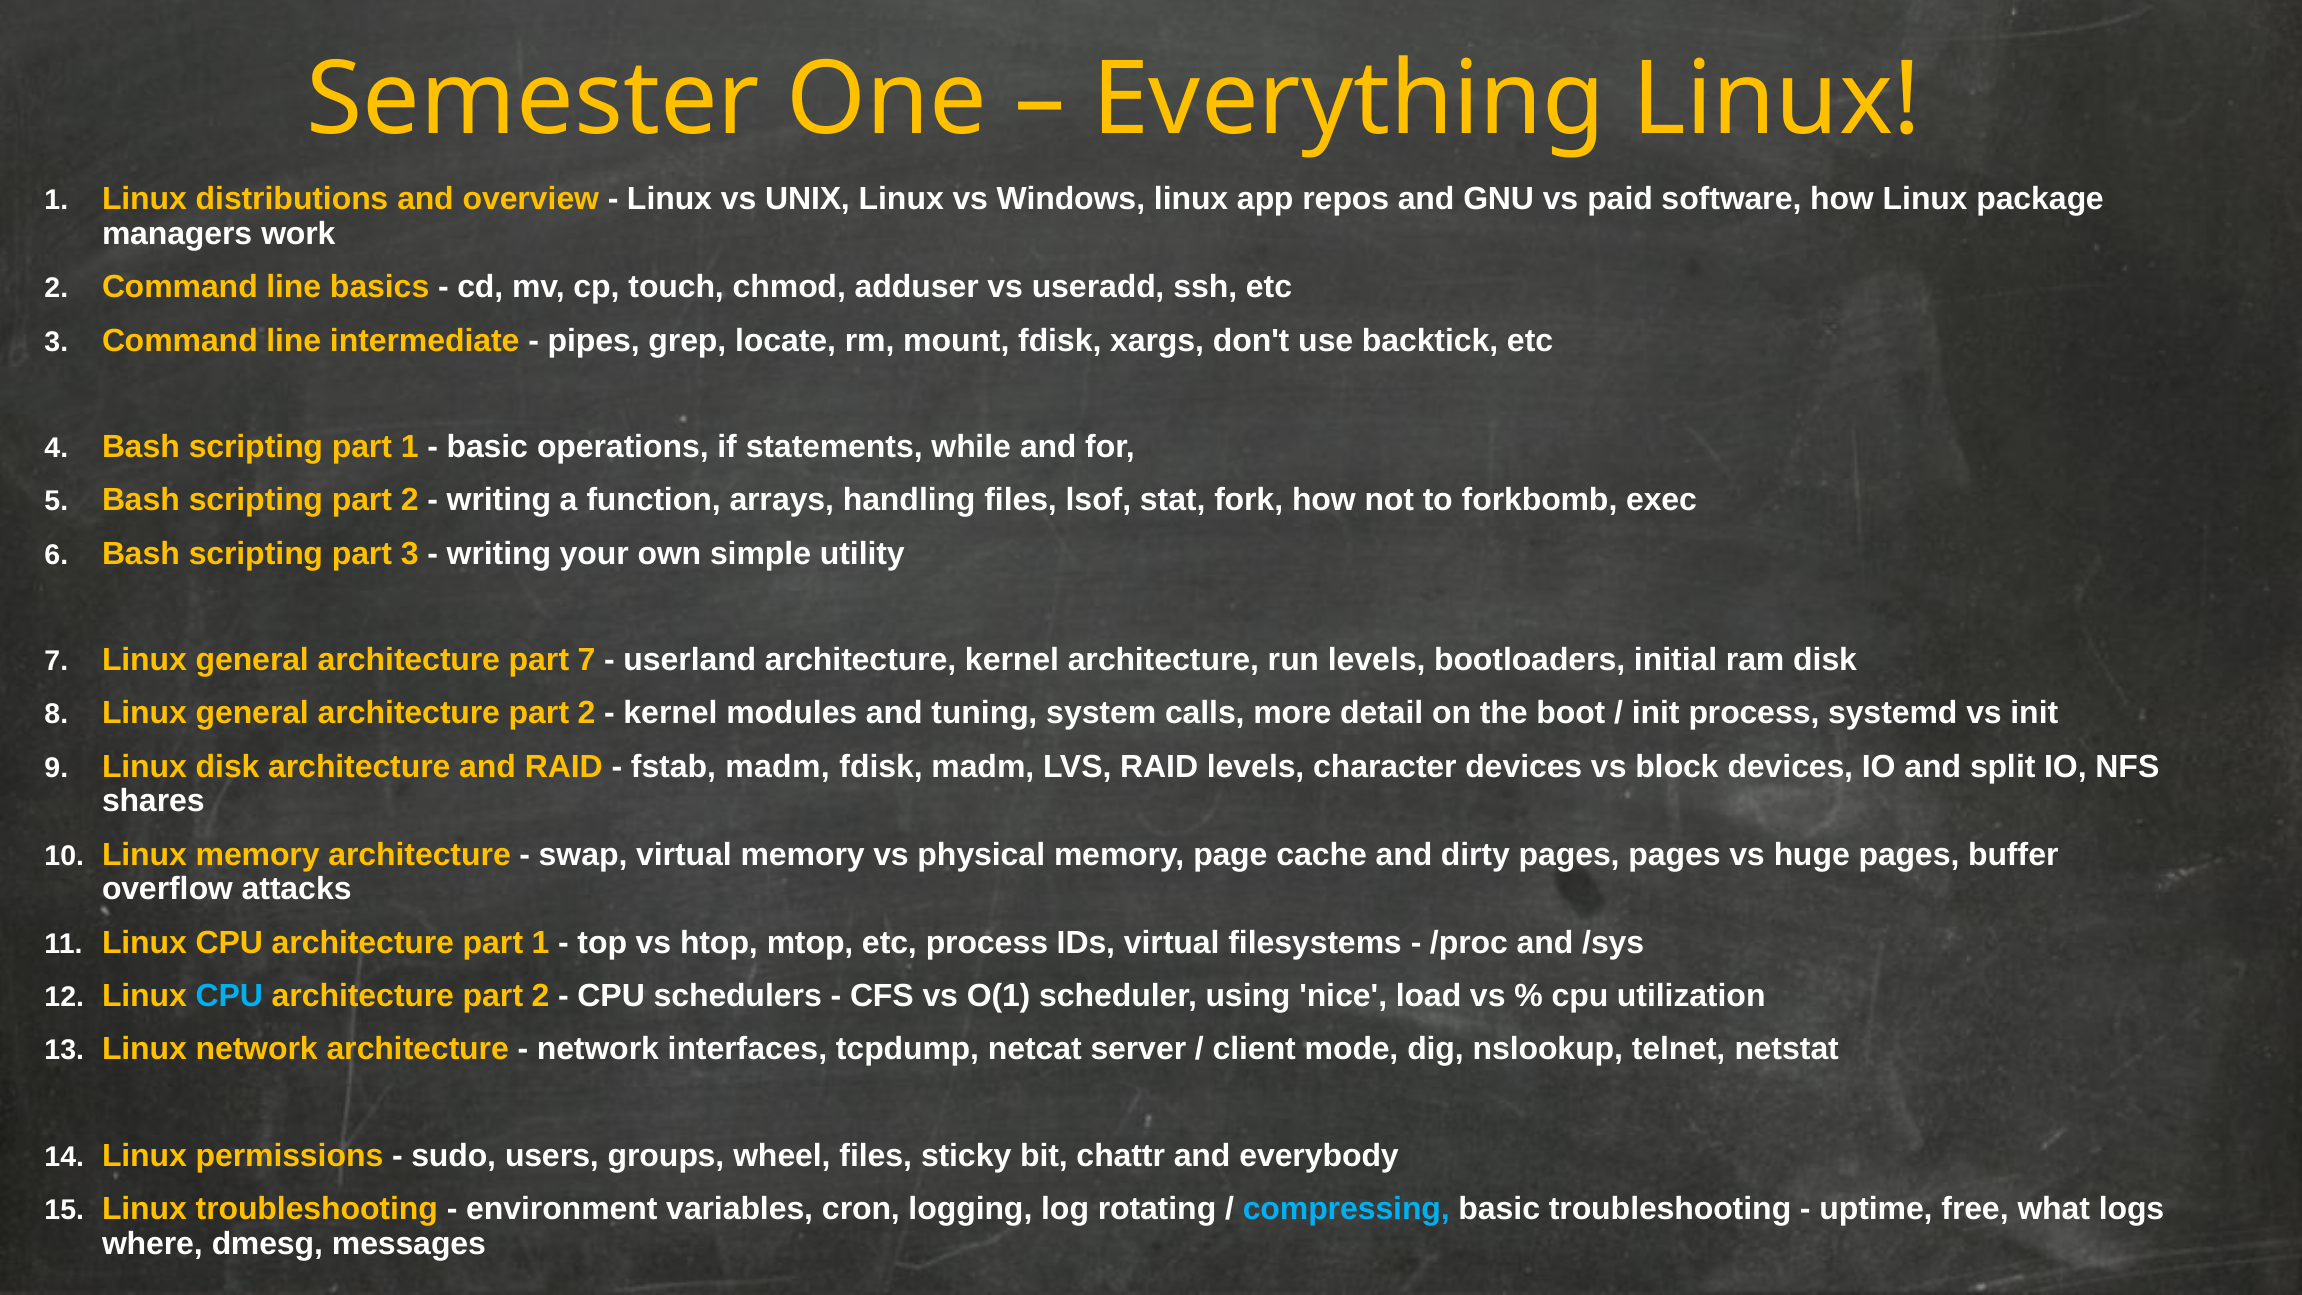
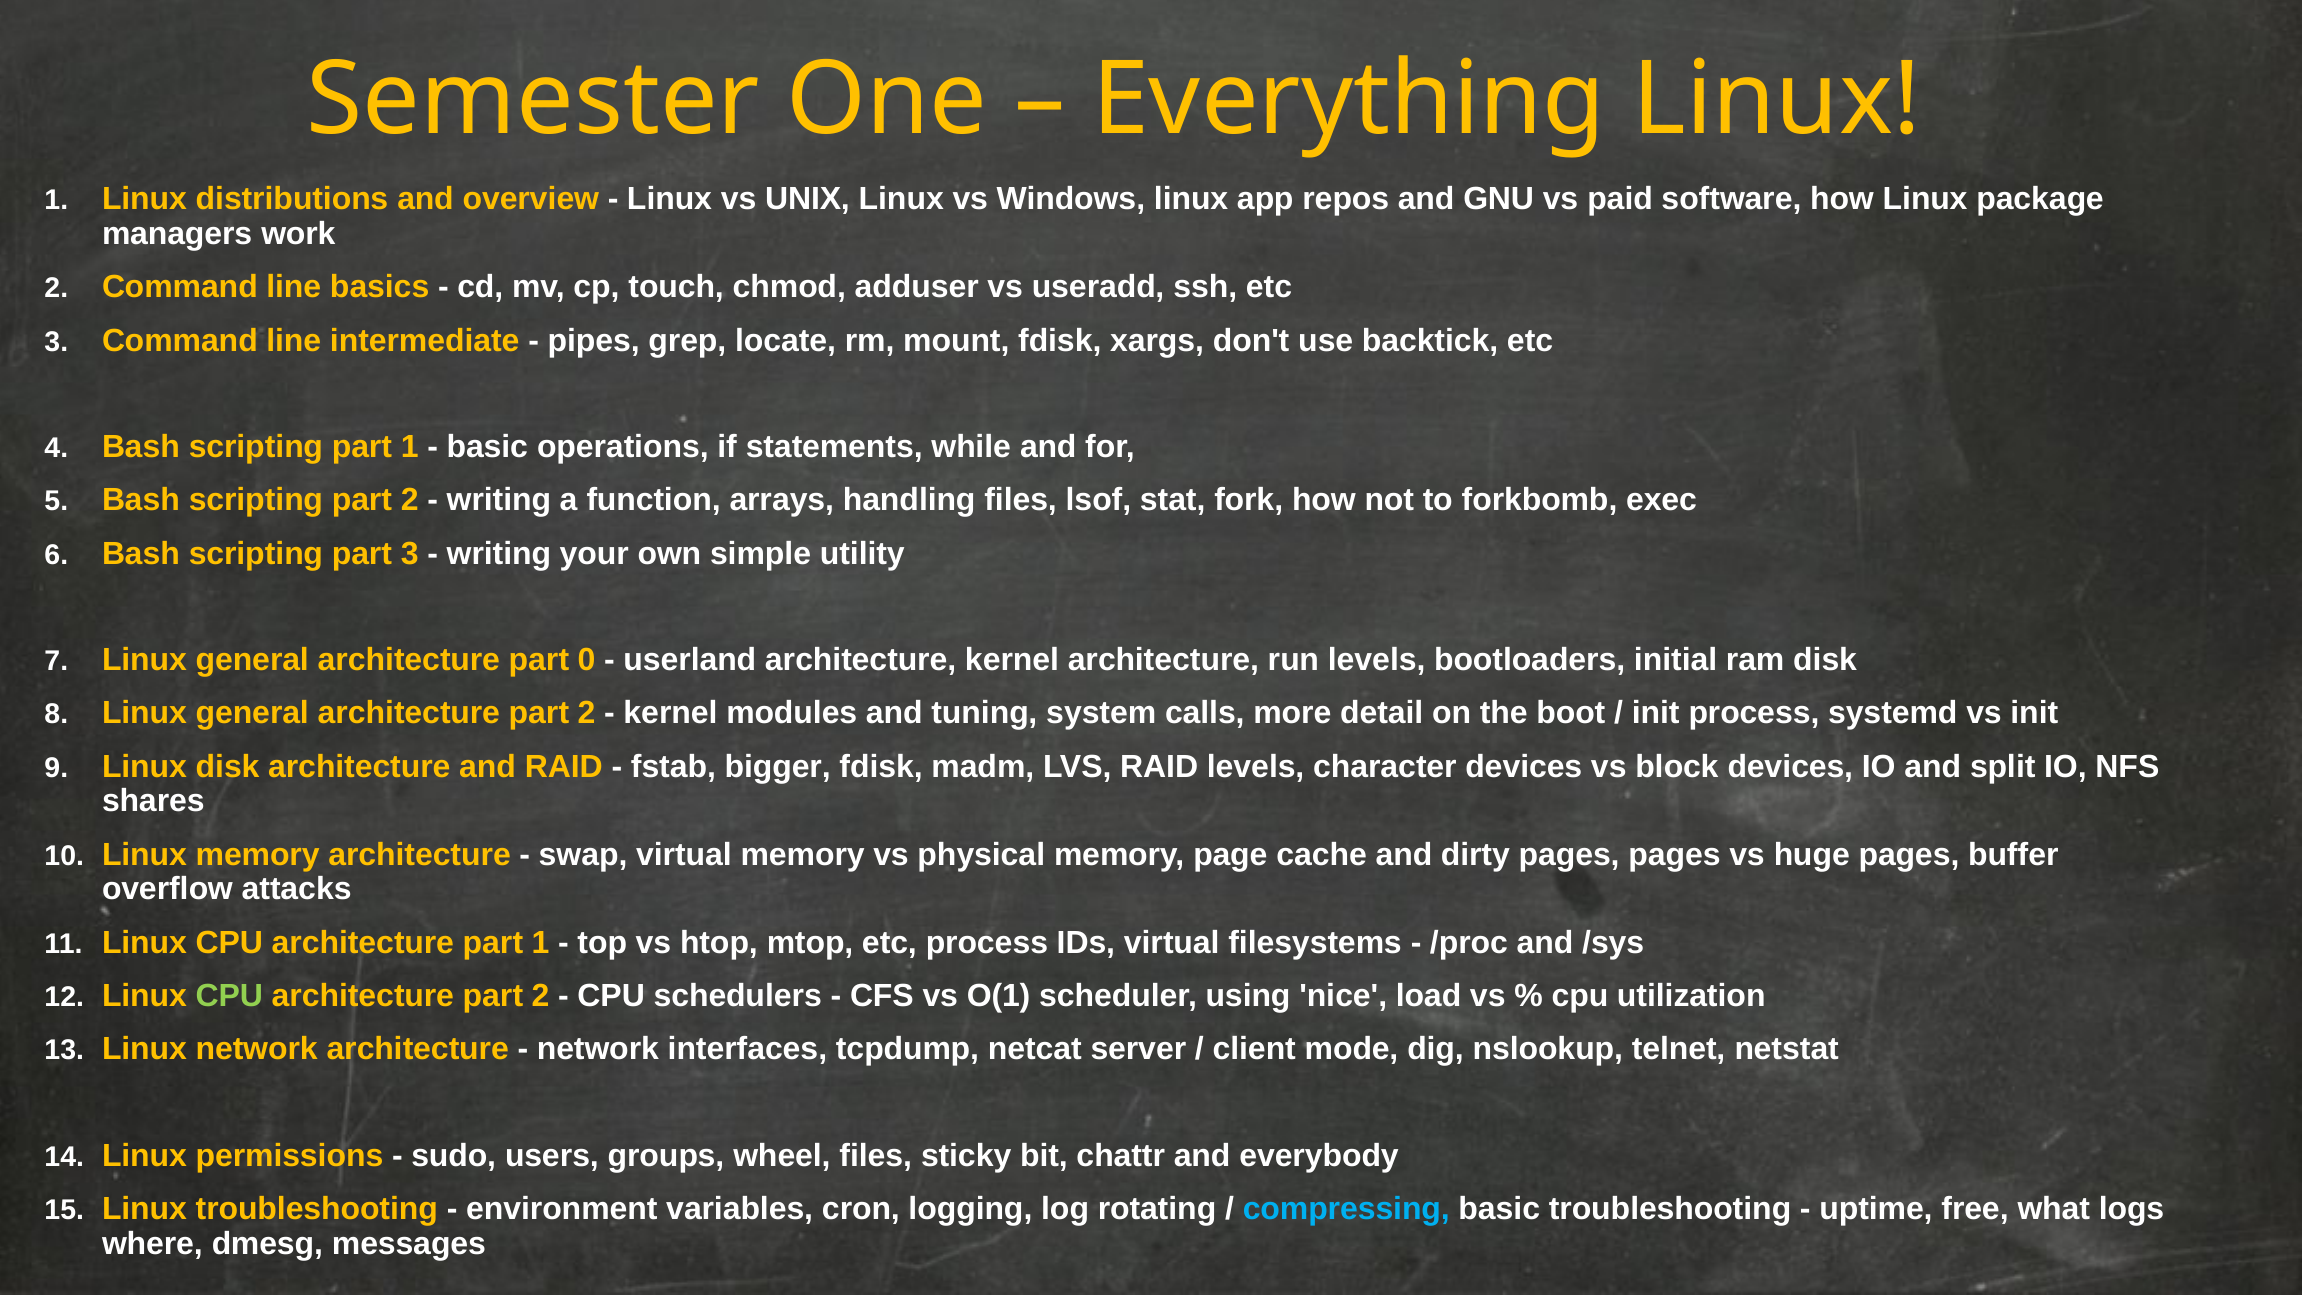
part 7: 7 -> 0 (587, 660)
fstab madm: madm -> bigger (778, 767)
CPU colour: light blue -> light green (229, 996)
